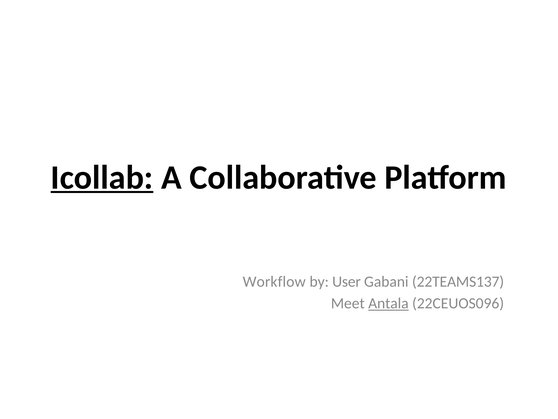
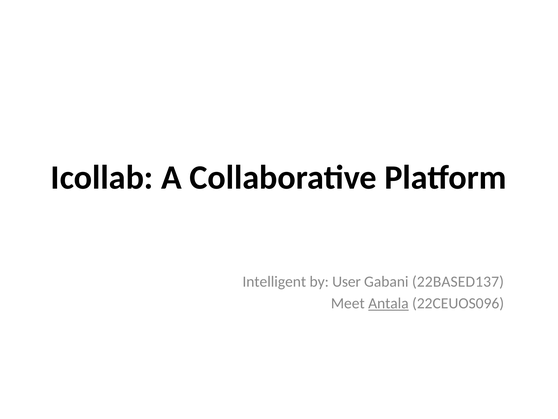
Icollab underline: present -> none (102, 177)
Workflow: Workflow -> Intelligent (274, 281)
22TEAMS137: 22TEAMS137 -> 22BASED137 (458, 281)
